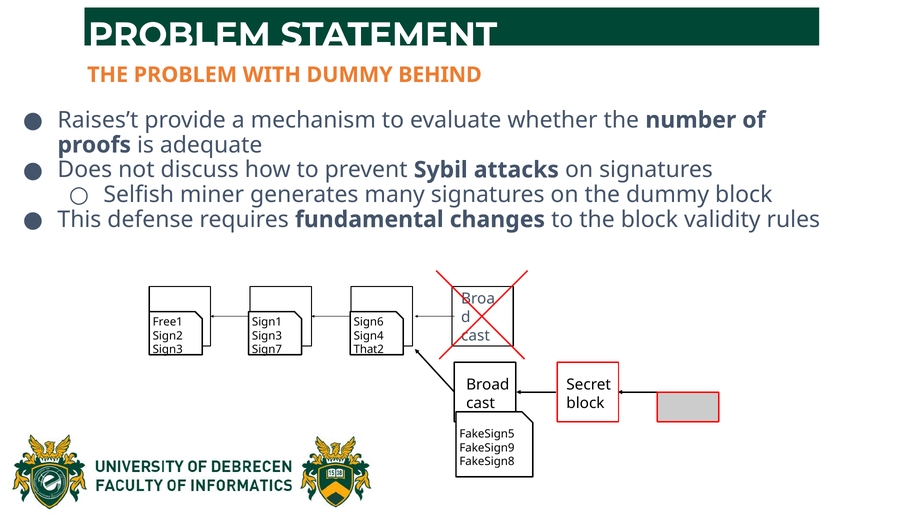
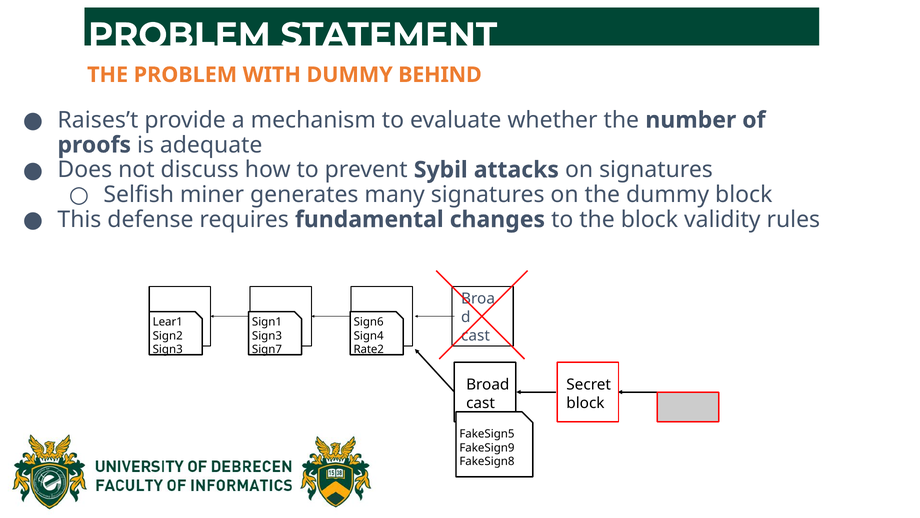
Free1: Free1 -> Lear1 (168, 322)
That2: That2 -> Rate2 (369, 349)
